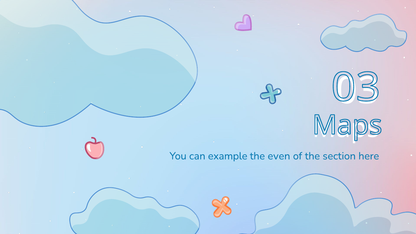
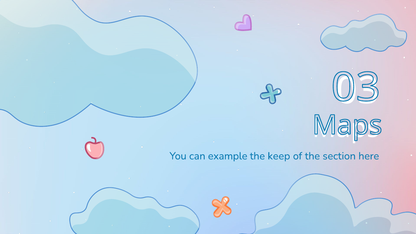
even: even -> keep (279, 156)
